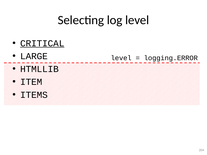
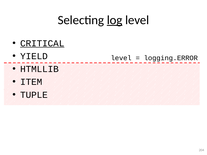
log underline: none -> present (115, 20)
LARGE: LARGE -> YIELD (34, 56)
ITEMS: ITEMS -> TUPLE (34, 95)
